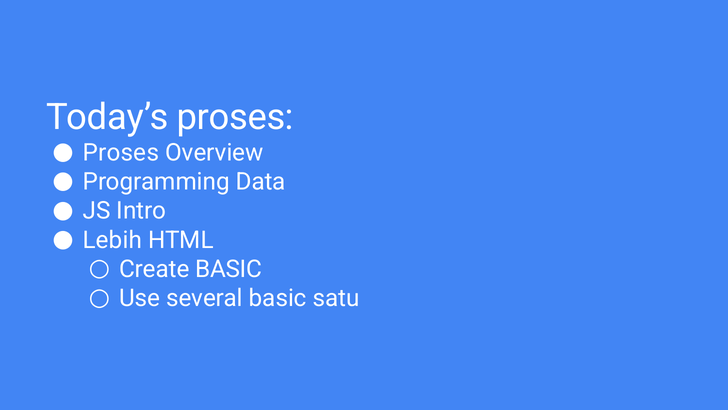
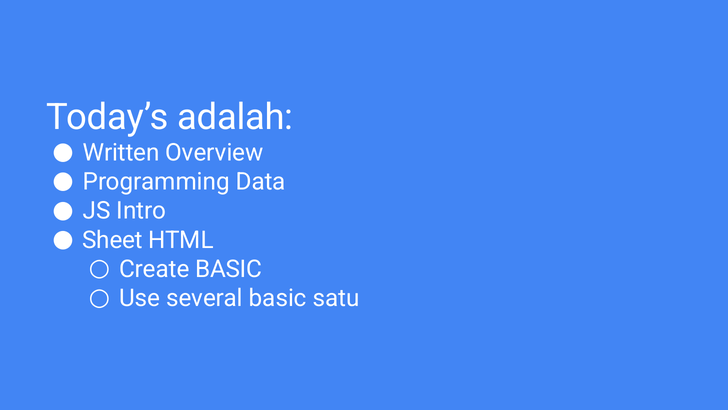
Today’s proses: proses -> adalah (235, 117)
Proses: Proses -> Written (121, 152)
Lebih: Lebih -> Sheet (113, 240)
